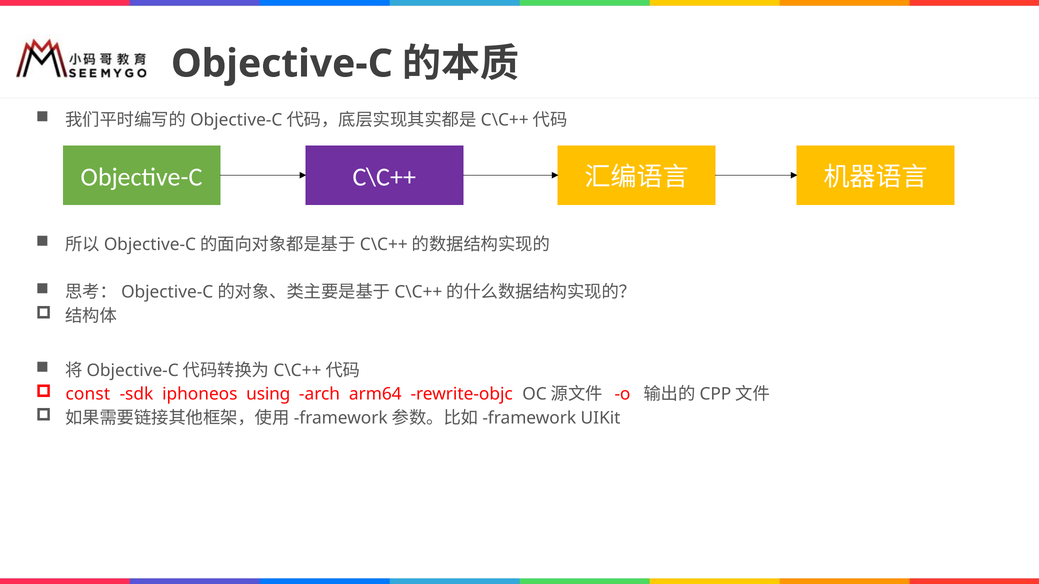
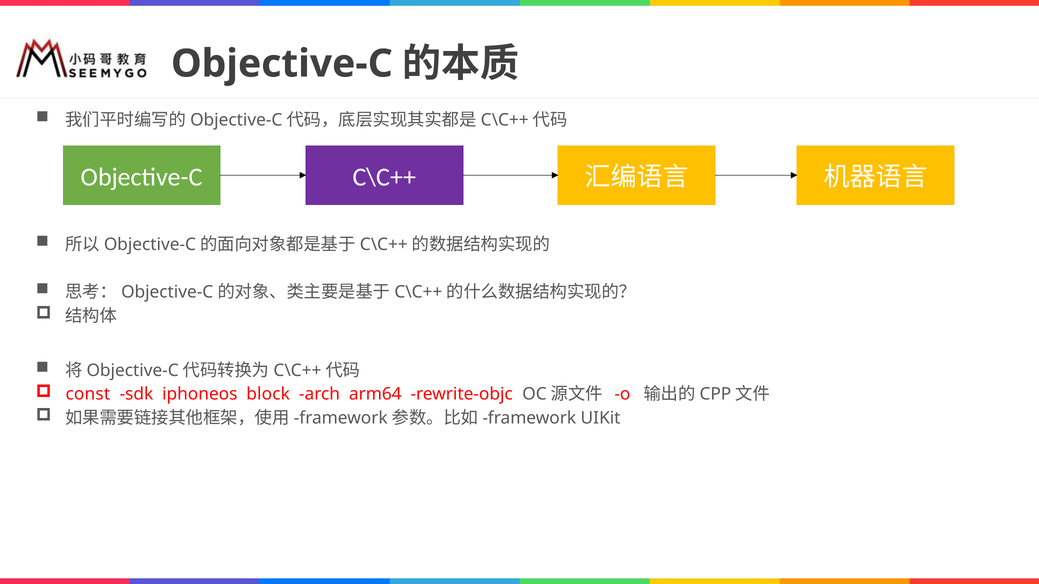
using: using -> block (268, 394)
